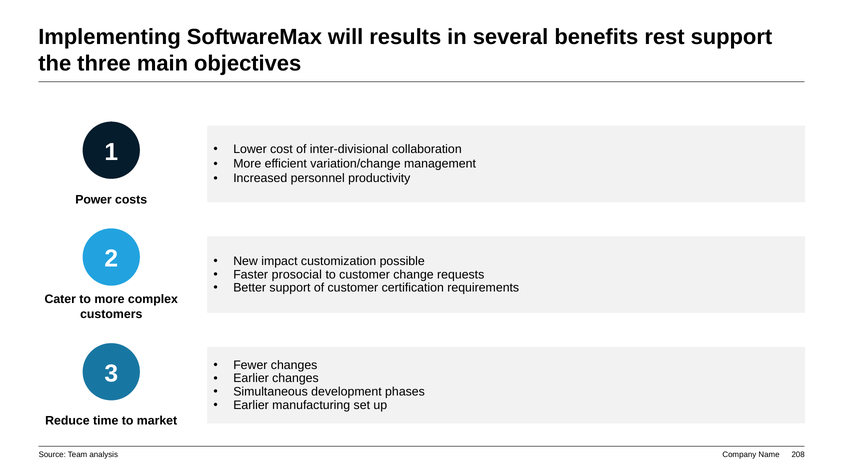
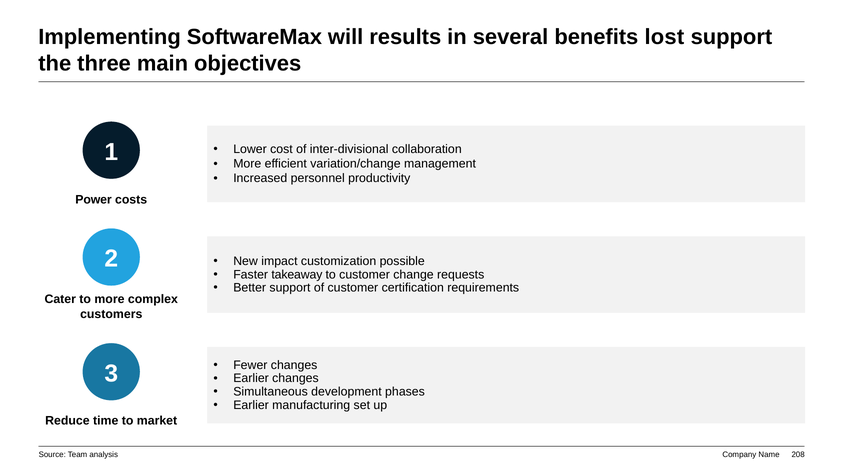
rest: rest -> lost (664, 37)
prosocial: prosocial -> takeaway (297, 275)
